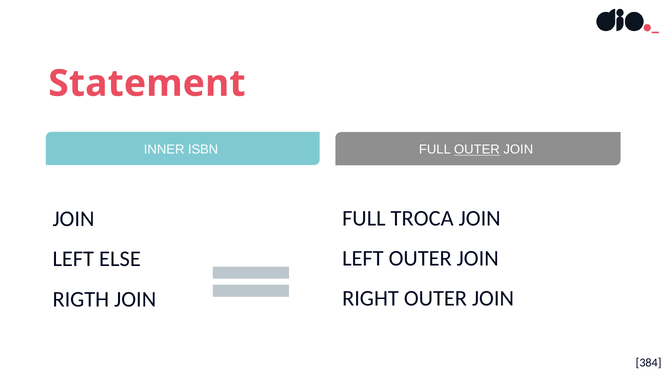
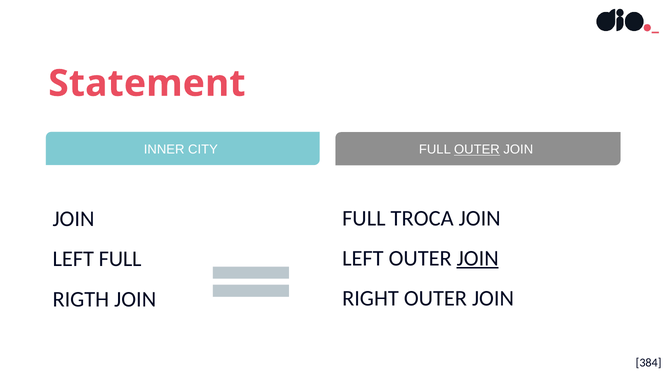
ISBN: ISBN -> CITY (203, 150)
JOIN underline: none -> present (478, 259)
LEFT ELSE: ELSE -> FULL (120, 259)
